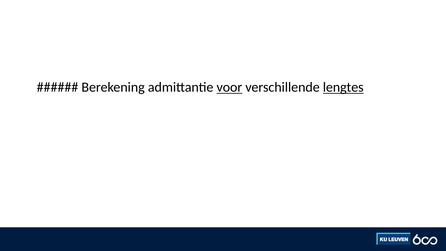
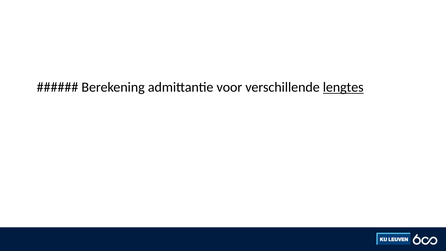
voor underline: present -> none (229, 87)
